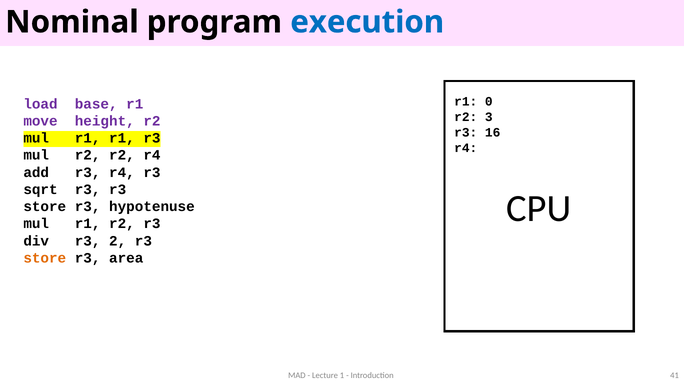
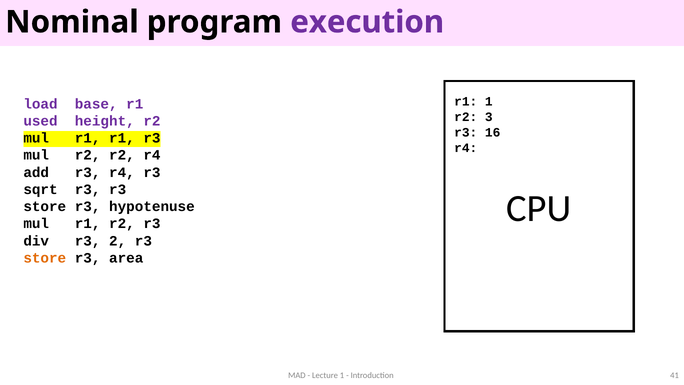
execution colour: blue -> purple (367, 22)
r1 0: 0 -> 1 (489, 102)
move: move -> used (40, 121)
